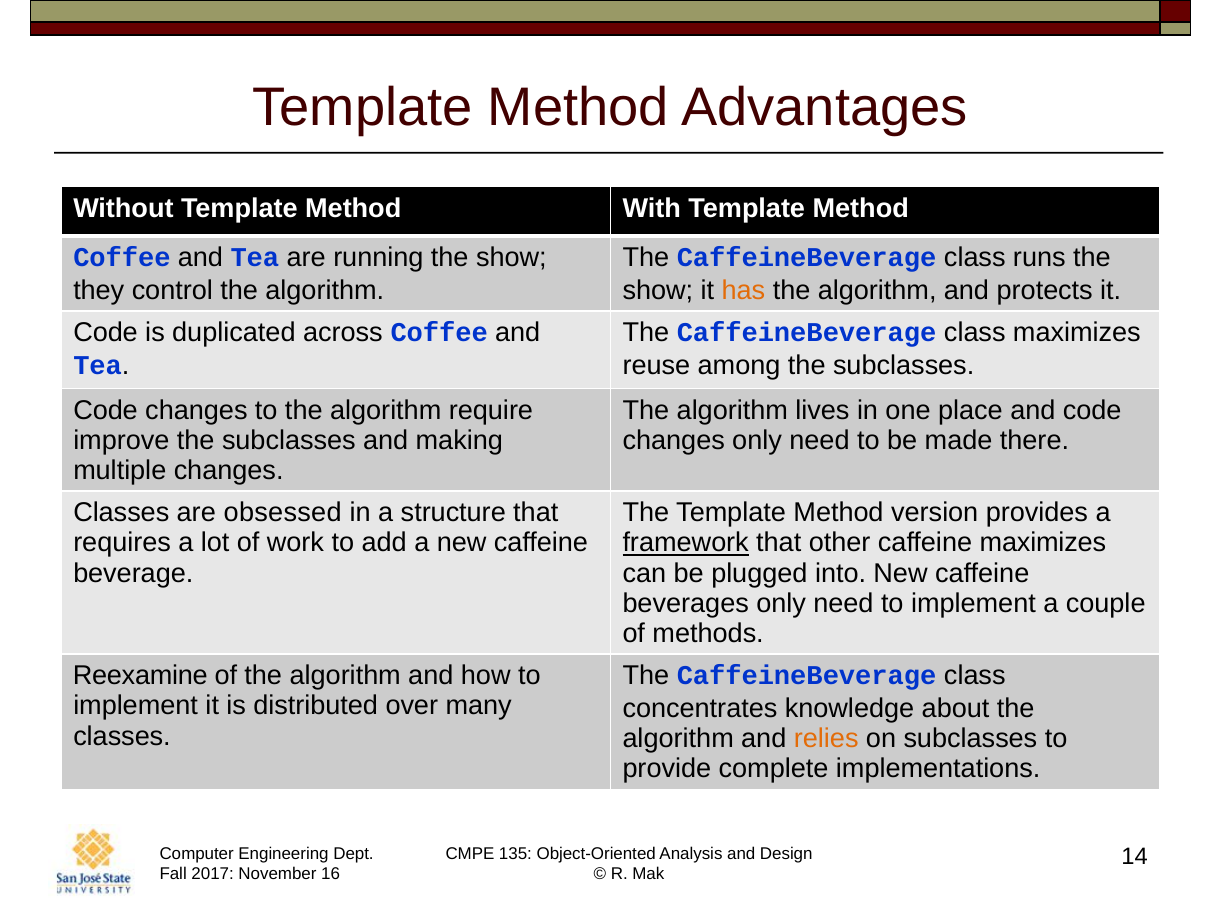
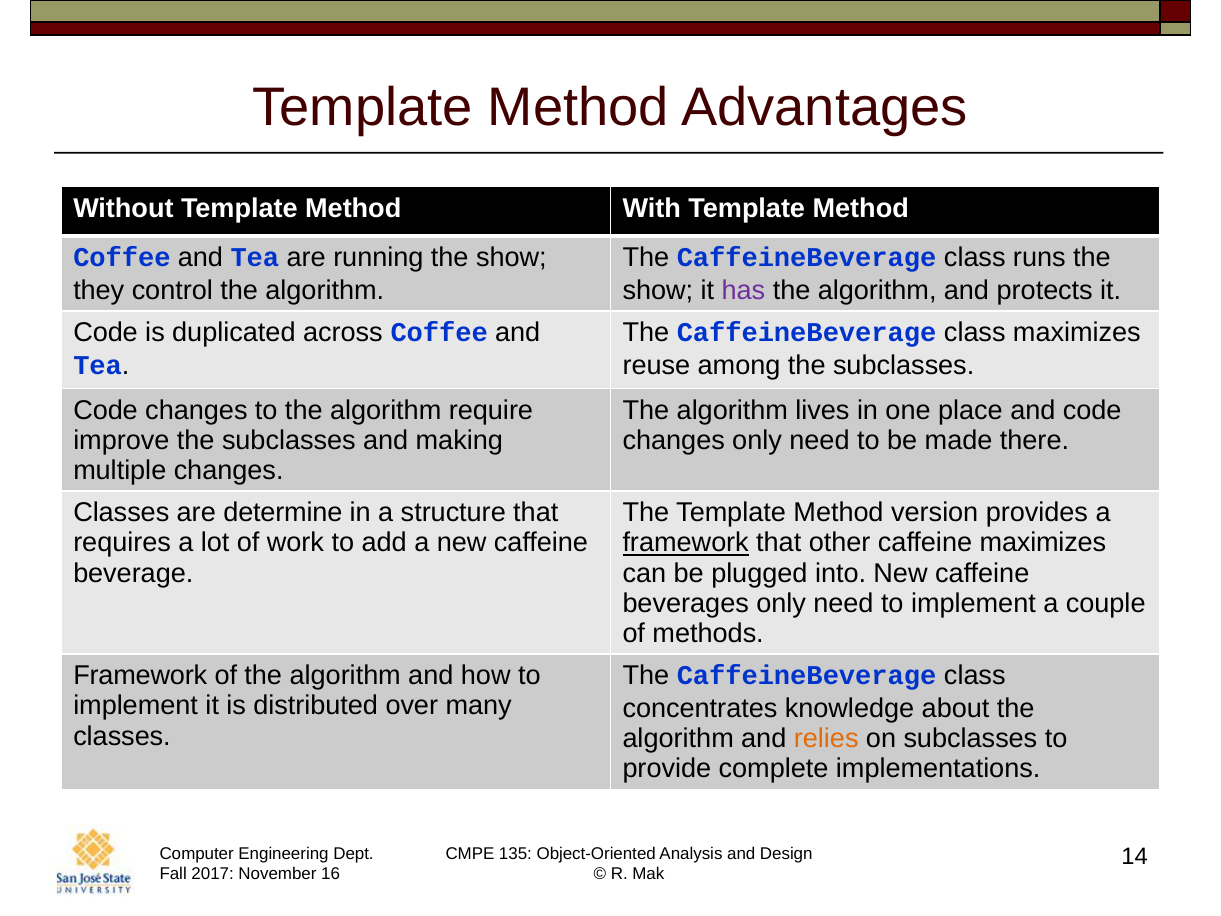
has colour: orange -> purple (743, 290)
obsessed: obsessed -> determine (283, 513)
Reexamine: Reexamine -> Framework (140, 676)
